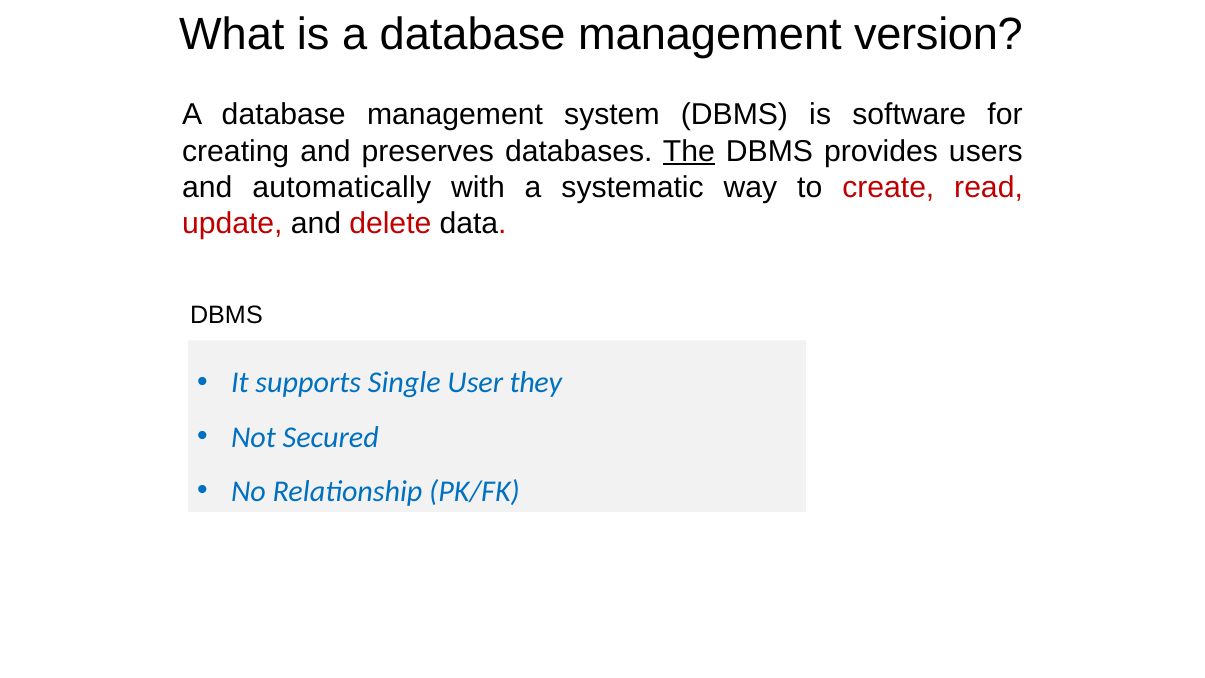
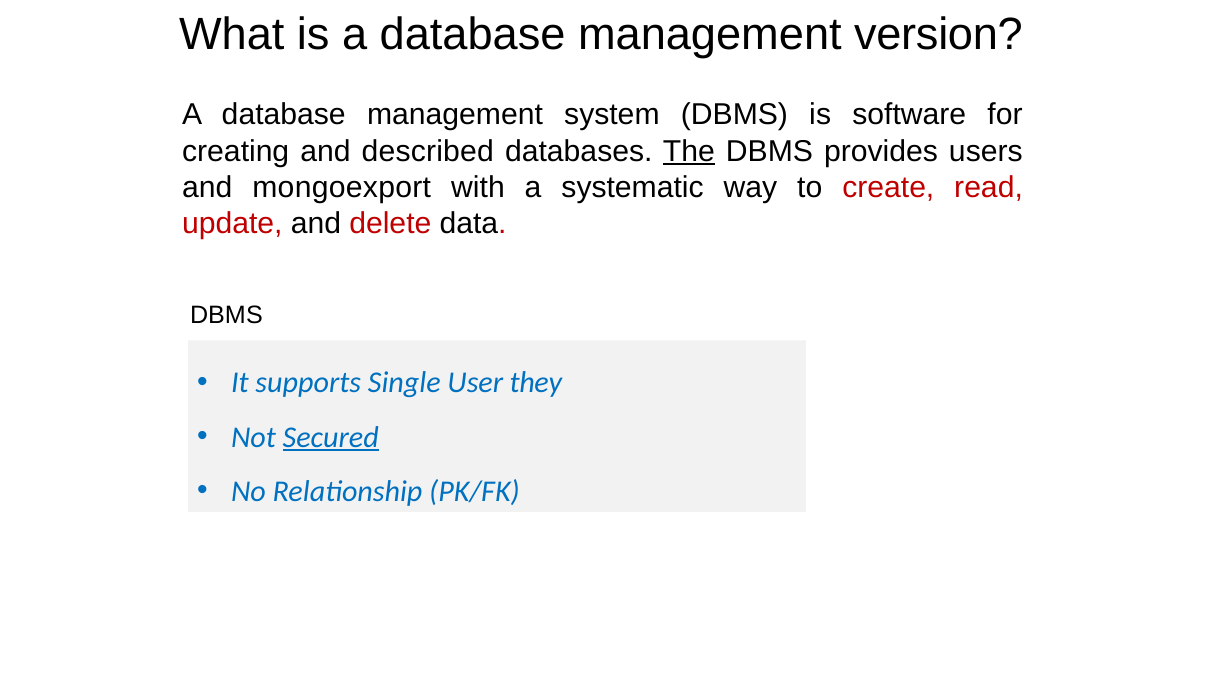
preserves: preserves -> described (428, 151)
automatically: automatically -> mongoexport (342, 187)
Secured underline: none -> present (331, 437)
